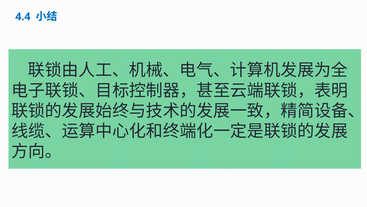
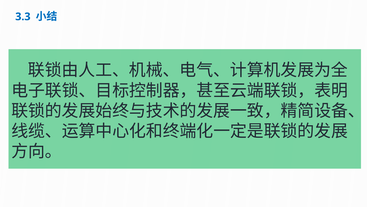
4.4: 4.4 -> 3.3 (23, 17)
